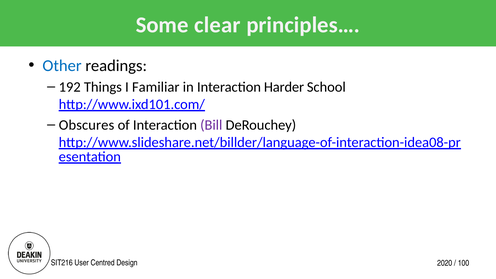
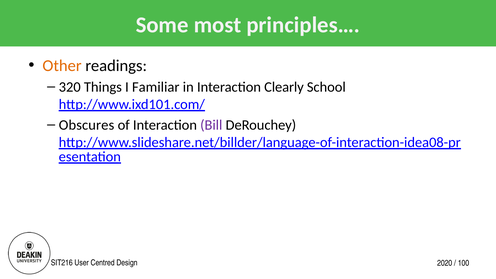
clear: clear -> most (217, 25)
Other colour: blue -> orange (62, 66)
192: 192 -> 320 (70, 87)
Harder: Harder -> Clearly (284, 87)
